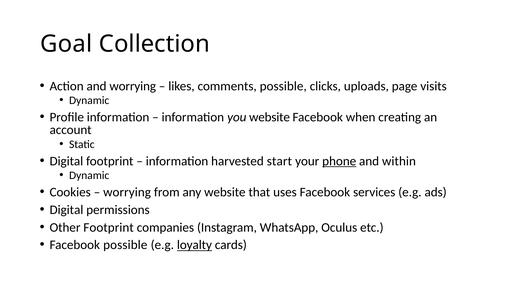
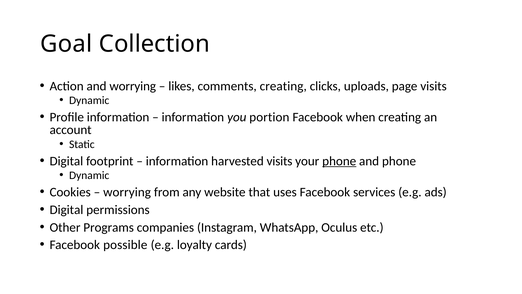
comments possible: possible -> creating (283, 86)
you website: website -> portion (269, 117)
harvested start: start -> visits (280, 161)
and within: within -> phone (399, 161)
Other Footprint: Footprint -> Programs (109, 227)
loyalty underline: present -> none (194, 245)
